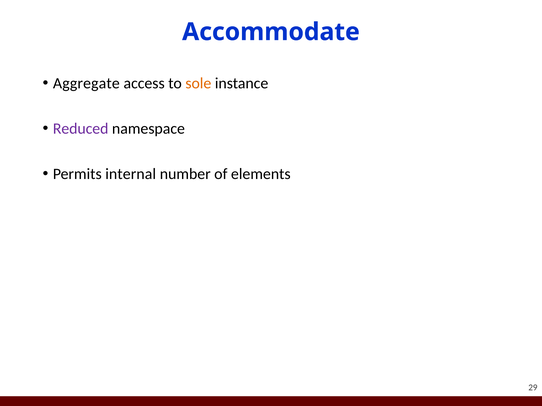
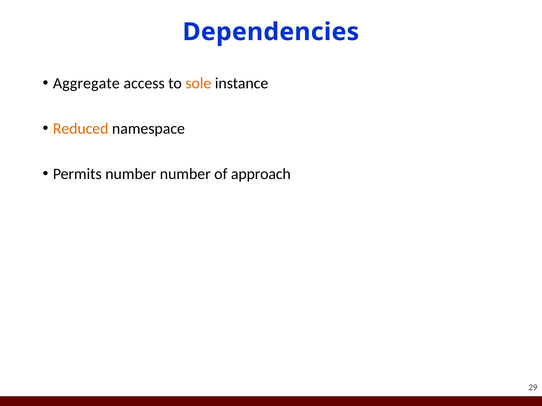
Accommodate: Accommodate -> Dependencies (271, 32)
Reduced colour: purple -> orange (81, 129)
Permits internal: internal -> number (131, 174)
elements: elements -> approach (261, 174)
